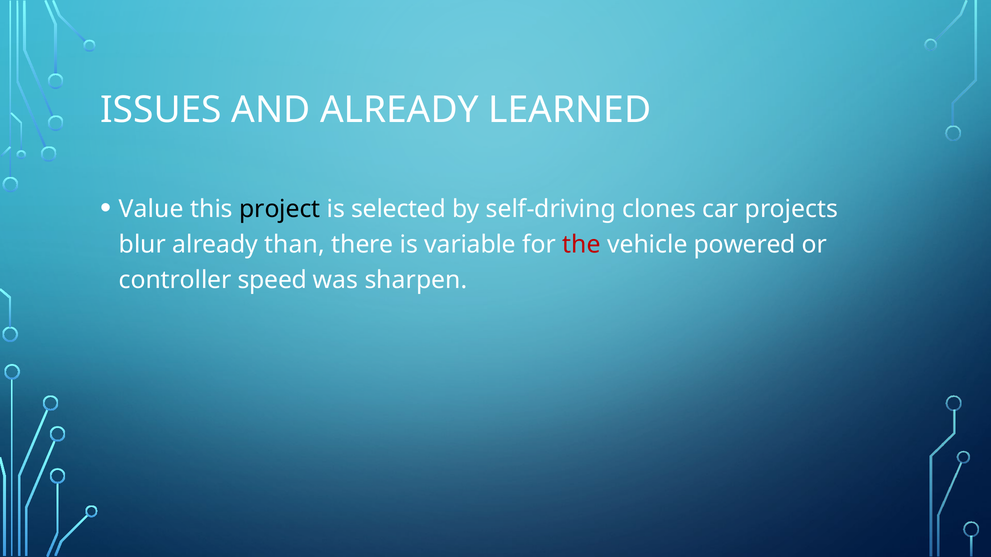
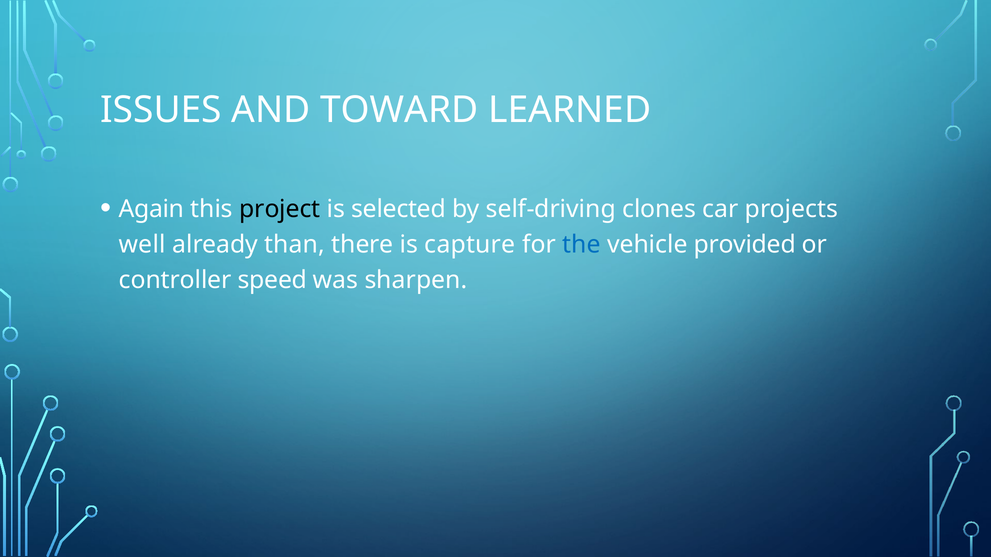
AND ALREADY: ALREADY -> TOWARD (399, 110)
Value: Value -> Again (151, 209)
blur: blur -> well (142, 245)
variable: variable -> capture (470, 245)
the colour: red -> blue (582, 245)
powered: powered -> provided (745, 245)
